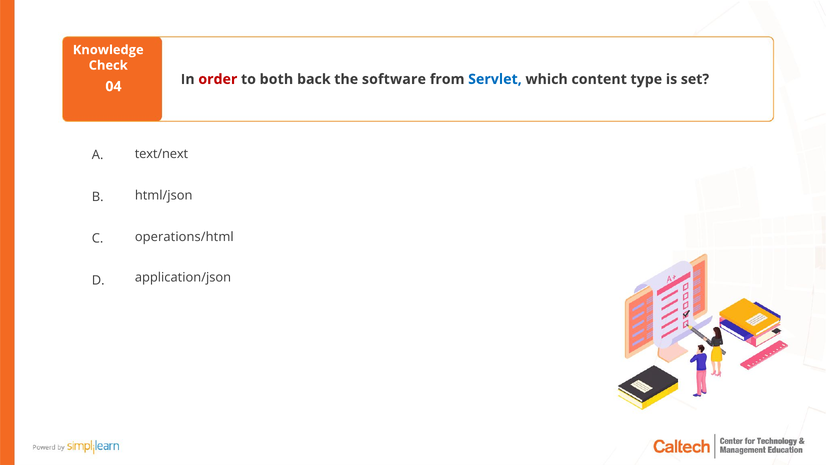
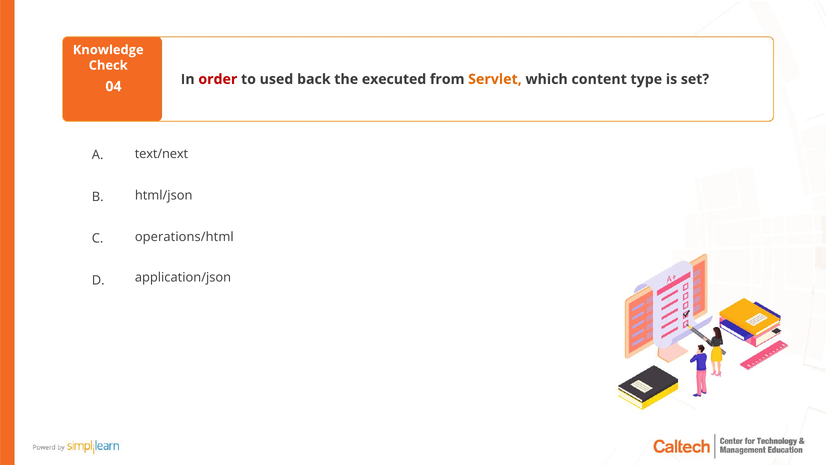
both: both -> used (276, 79)
software: software -> executed (394, 79)
Servlet colour: blue -> orange (495, 79)
